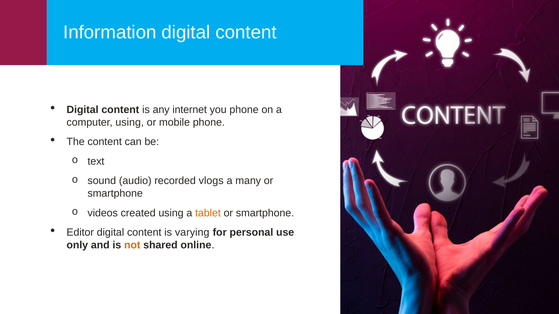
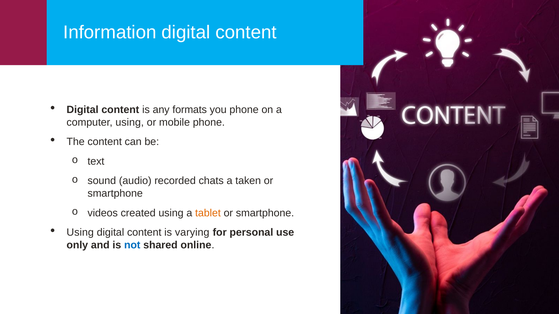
internet: internet -> formats (190, 110)
vlogs: vlogs -> chats (211, 181)
many: many -> taken (248, 181)
Editor: Editor -> Using (80, 233)
not colour: orange -> blue (132, 245)
